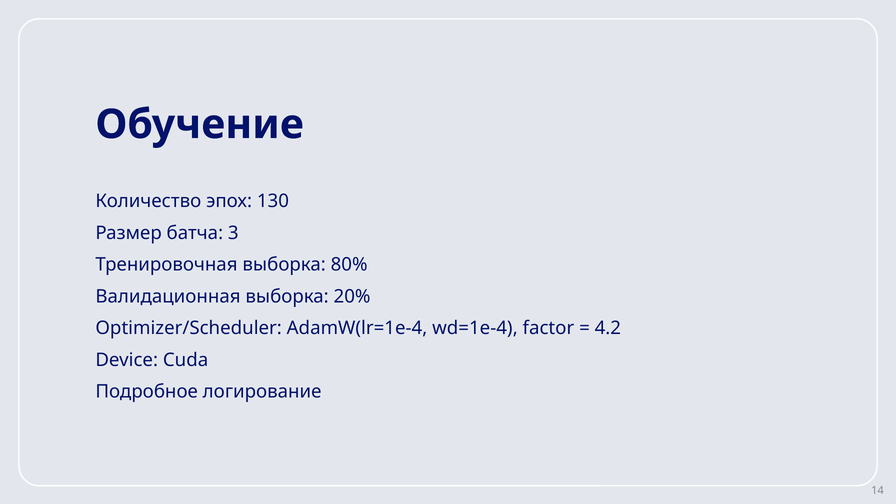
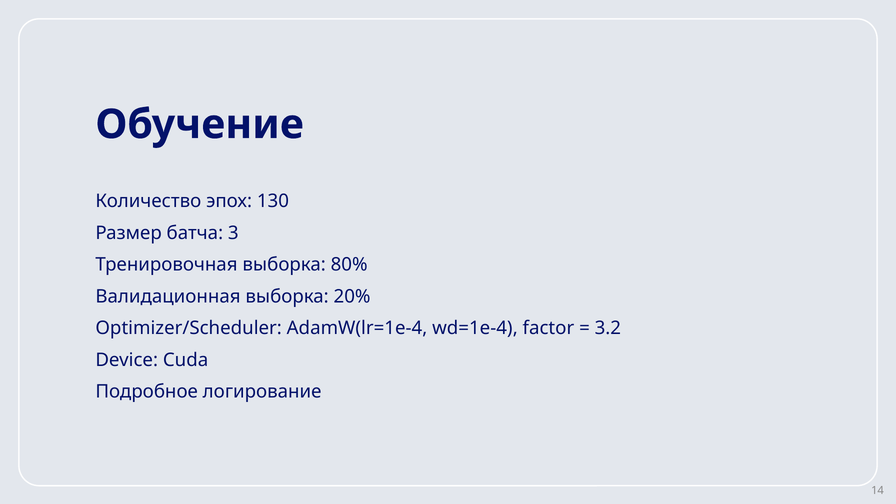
4.2: 4.2 -> 3.2 (608, 328)
